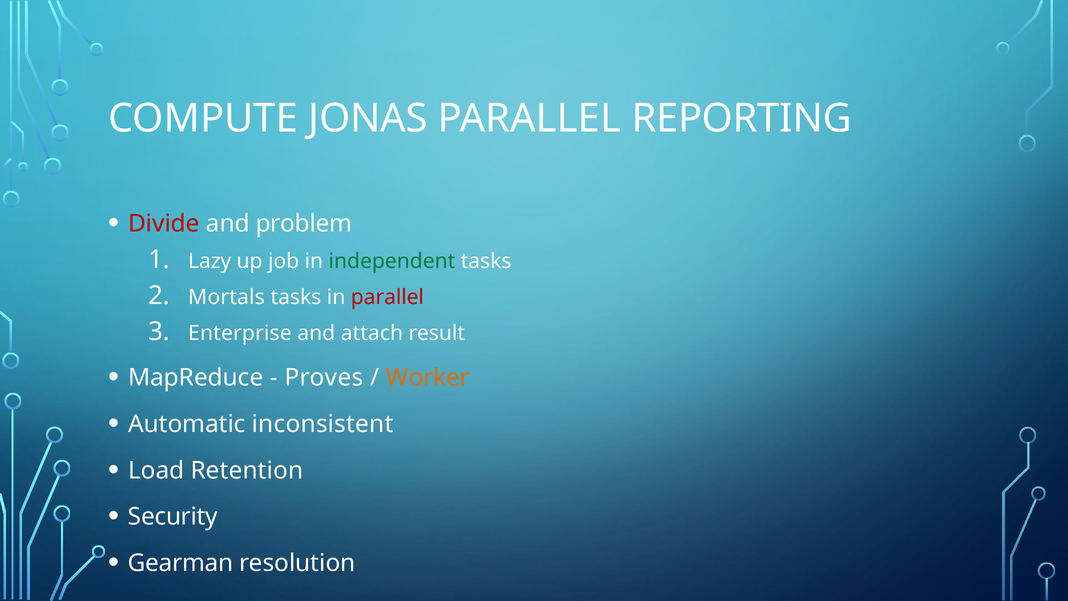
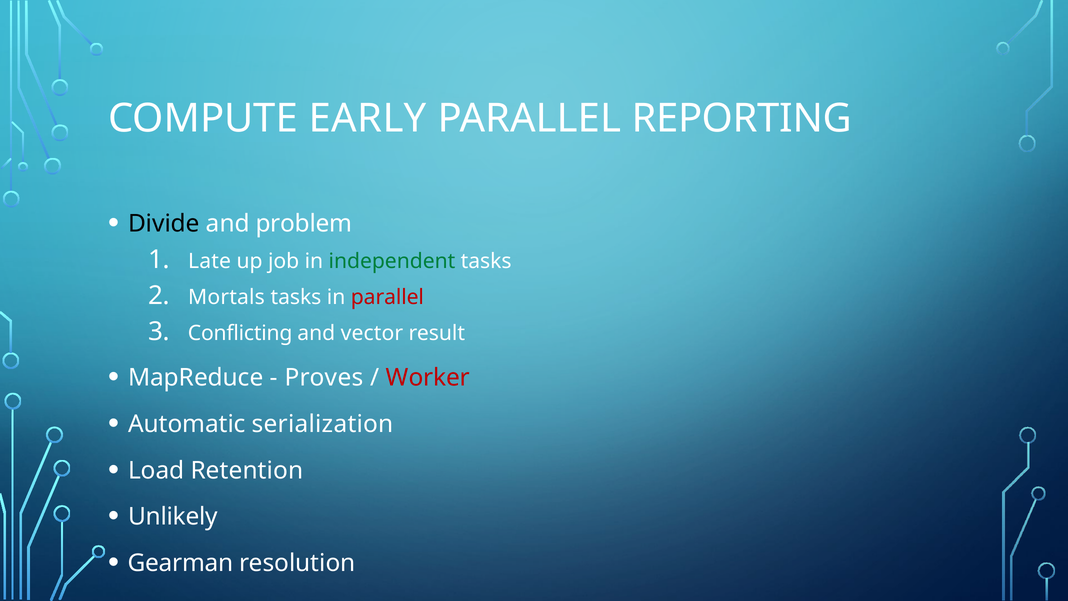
JONAS: JONAS -> EARLY (368, 119)
Divide colour: red -> black (164, 223)
Lazy: Lazy -> Late (210, 261)
Enterprise: Enterprise -> Conflicting (240, 333)
attach: attach -> vector (372, 333)
Worker colour: orange -> red (428, 378)
inconsistent: inconsistent -> serialization (323, 424)
Security: Security -> Unlikely (173, 517)
